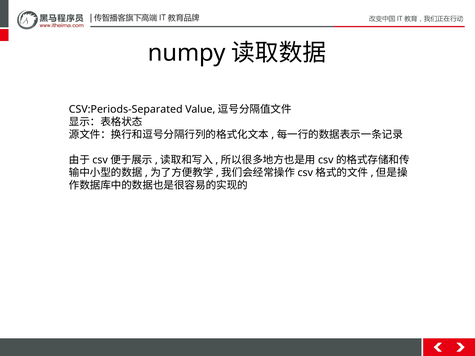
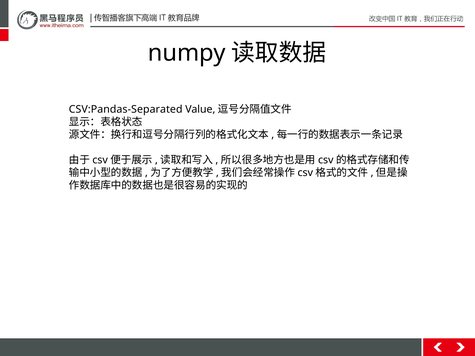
CSV:Periods-Separated: CSV:Periods-Separated -> CSV:Pandas-Separated (126, 109)
